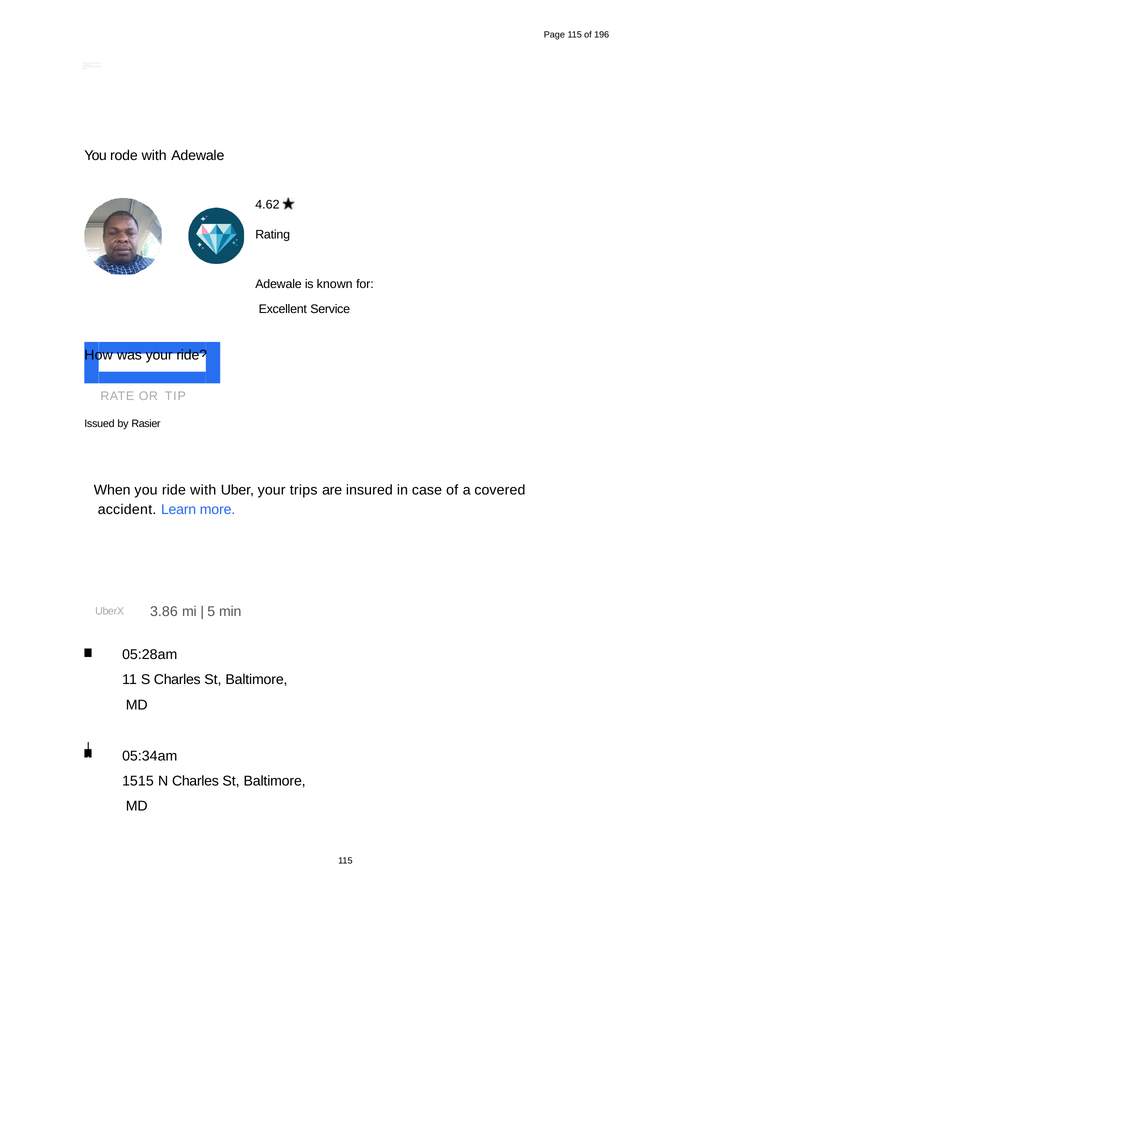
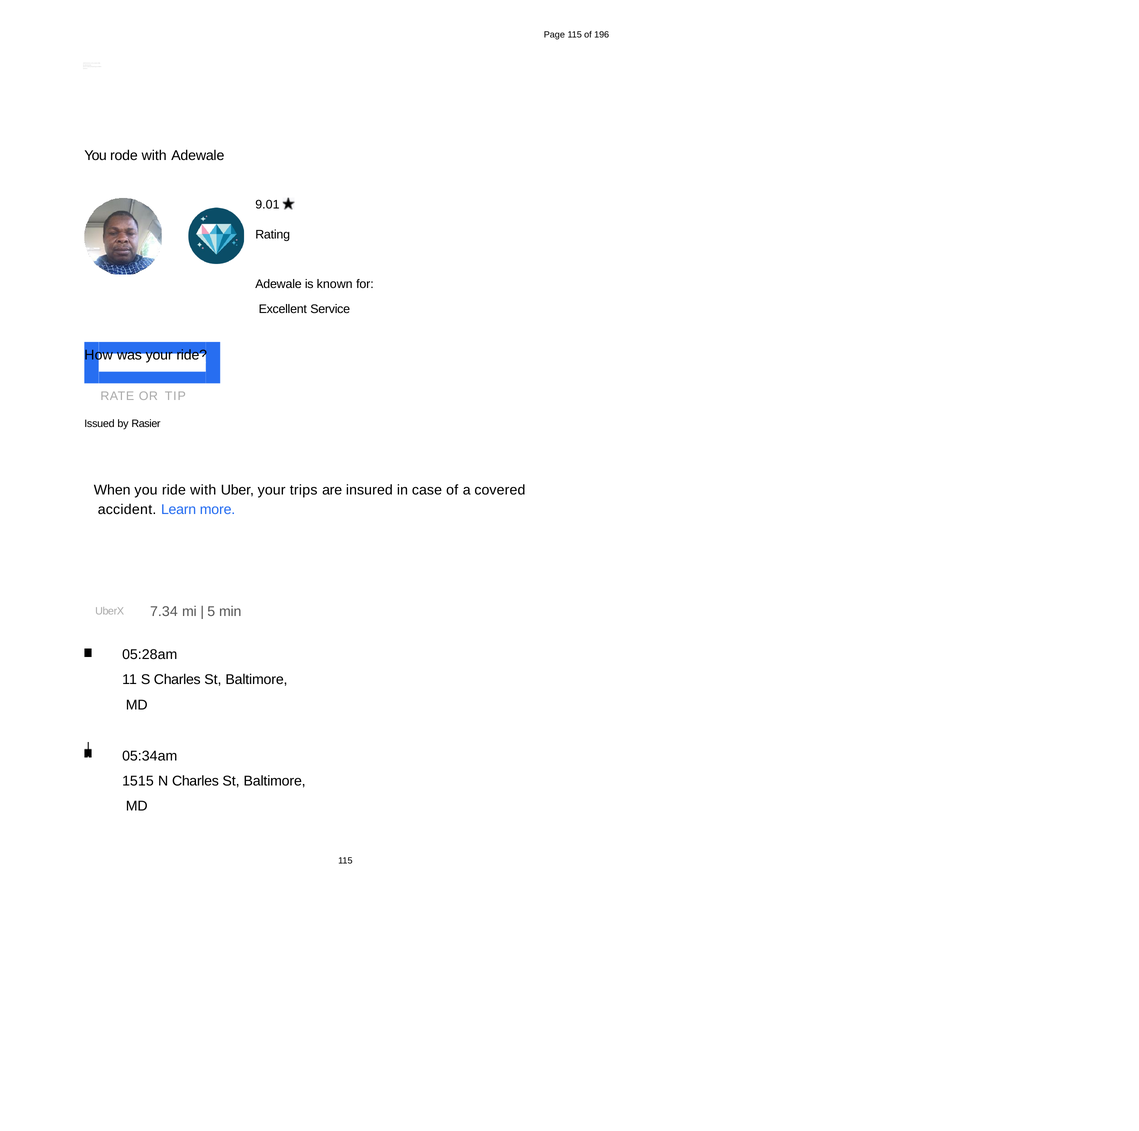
4.62: 4.62 -> 9.01 (267, 205)
3.86: 3.86 -> 7.34 (164, 612)
